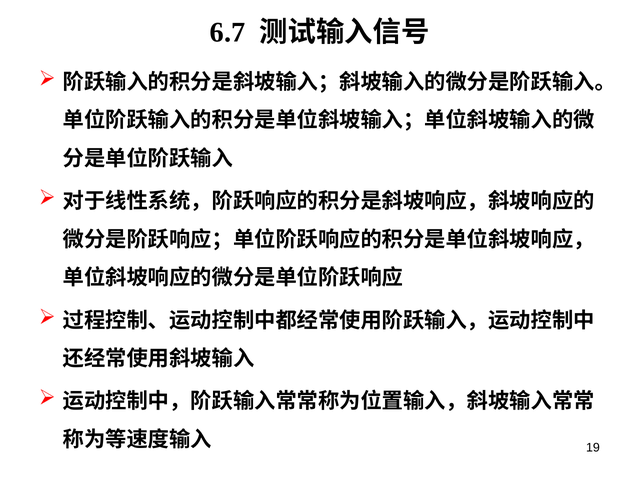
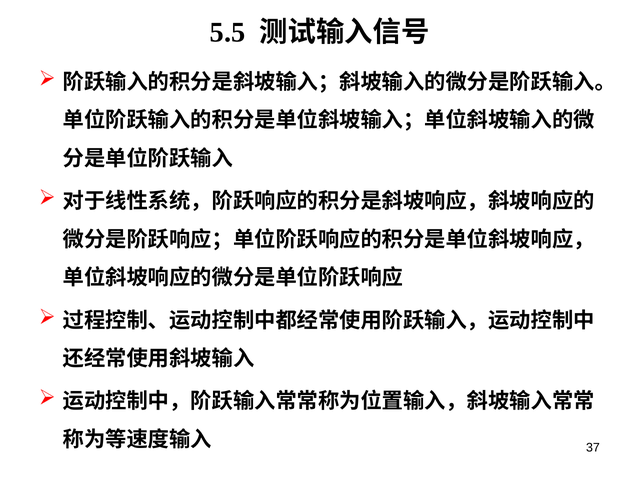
6.7: 6.7 -> 5.5 (228, 32)
19: 19 -> 37 (593, 447)
